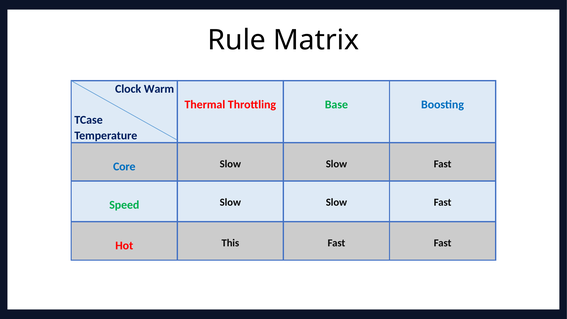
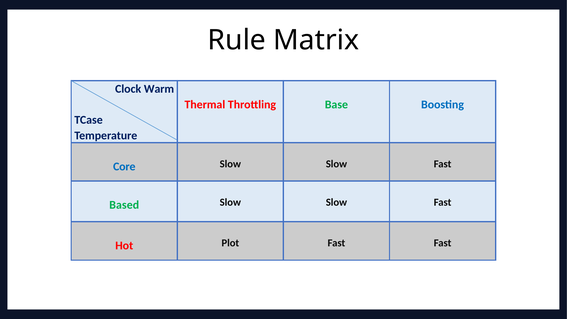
Speed: Speed -> Based (124, 205)
This: This -> Plot (230, 243)
